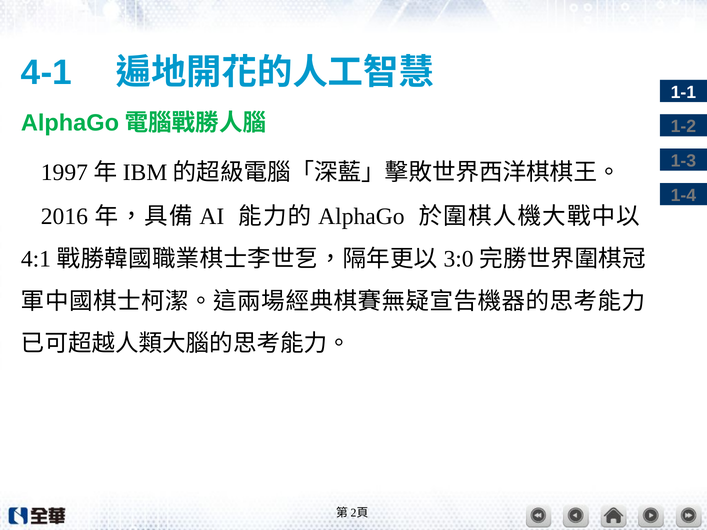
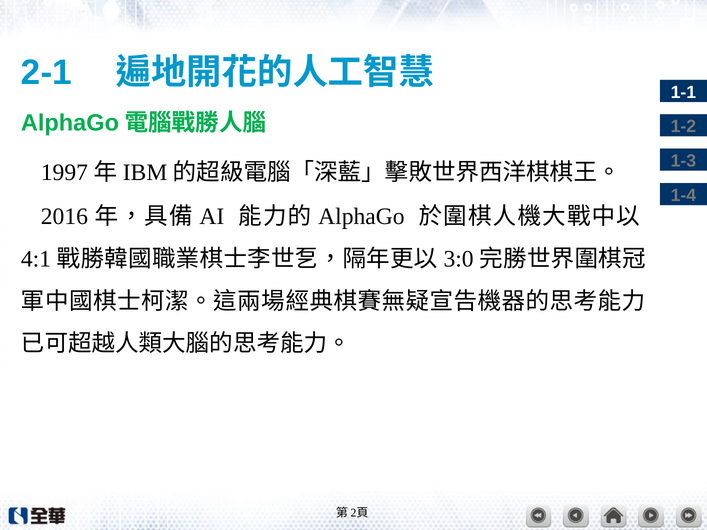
4-1: 4-1 -> 2-1 (46, 73)
